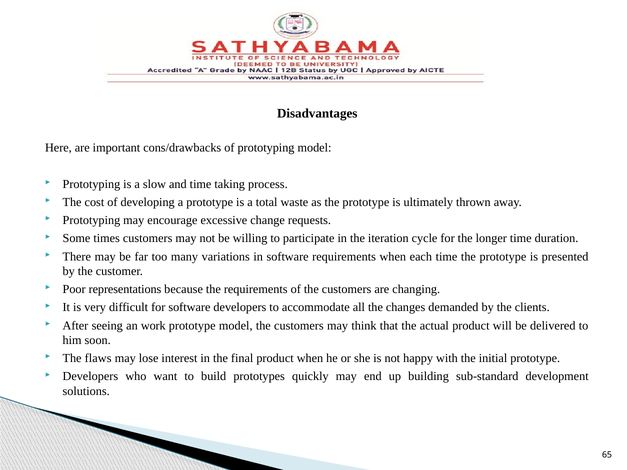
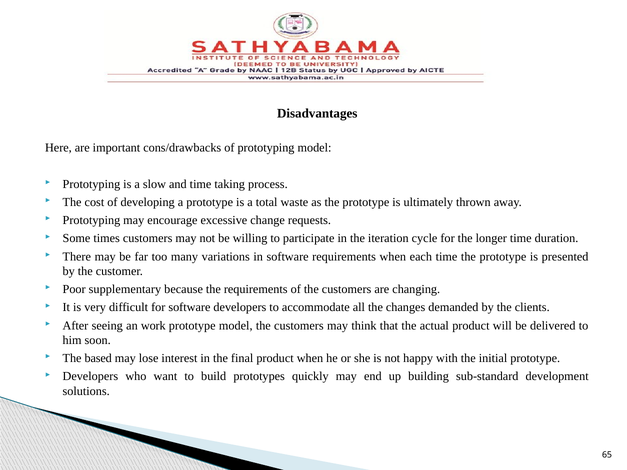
representations: representations -> supplementary (125, 289)
flaws: flaws -> based (98, 358)
